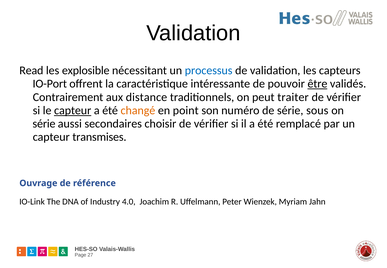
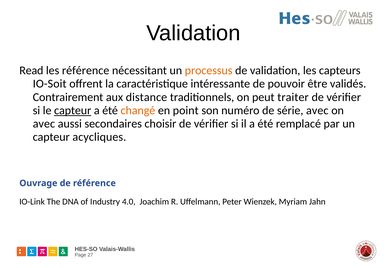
les explosible: explosible -> référence (86, 70)
processus colour: blue -> orange (209, 70)
IO-Port: IO-Port -> IO-Soit (50, 84)
être underline: present -> none (317, 84)
série sous: sous -> avec (317, 110)
série: série -> avec (44, 124)
transmises: transmises -> acycliques (99, 137)
